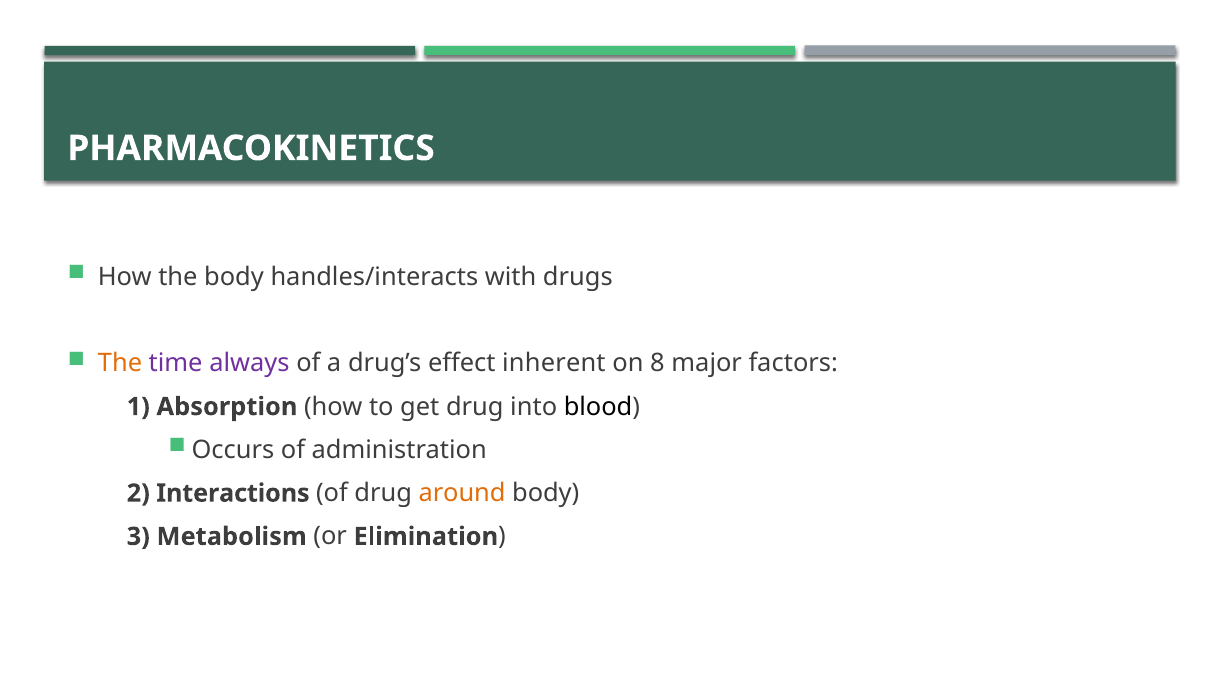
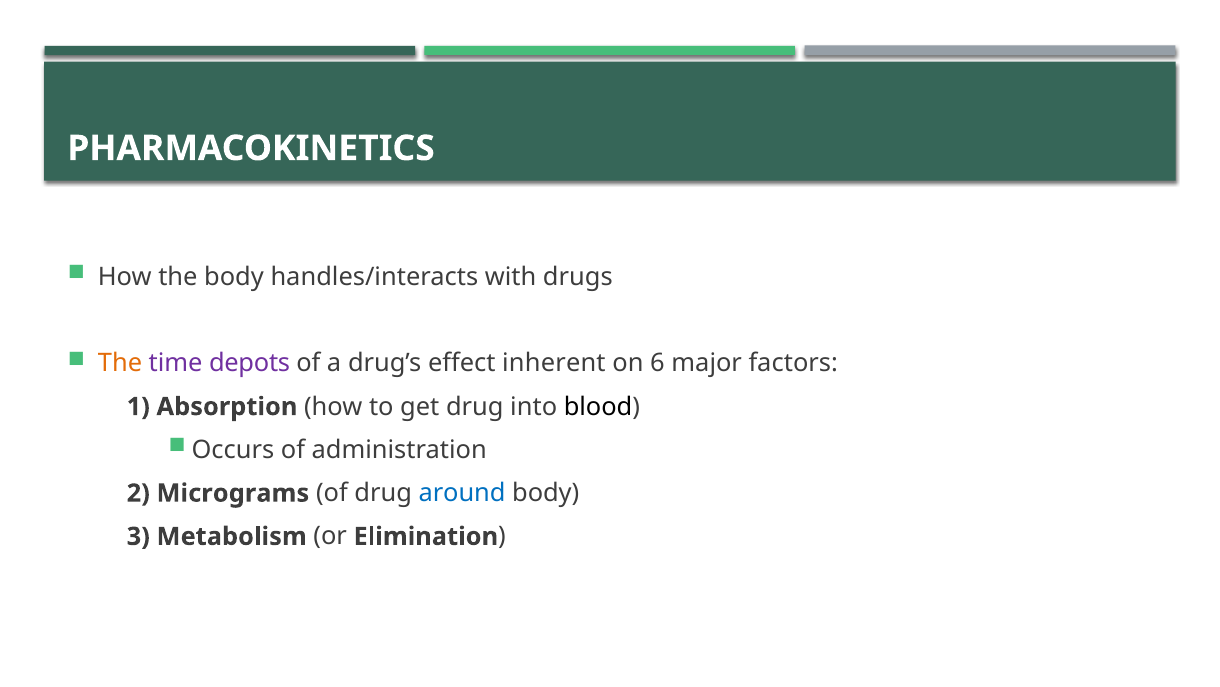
always: always -> depots (250, 363)
8: 8 -> 6 (658, 363)
Interactions: Interactions -> Micrograms (233, 493)
around colour: orange -> blue (462, 493)
